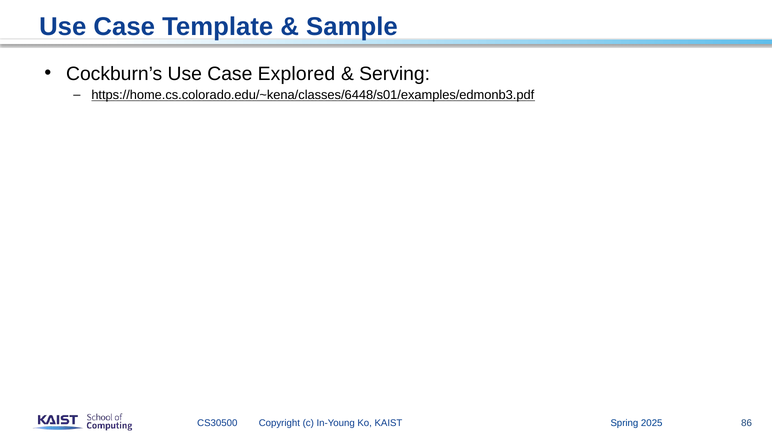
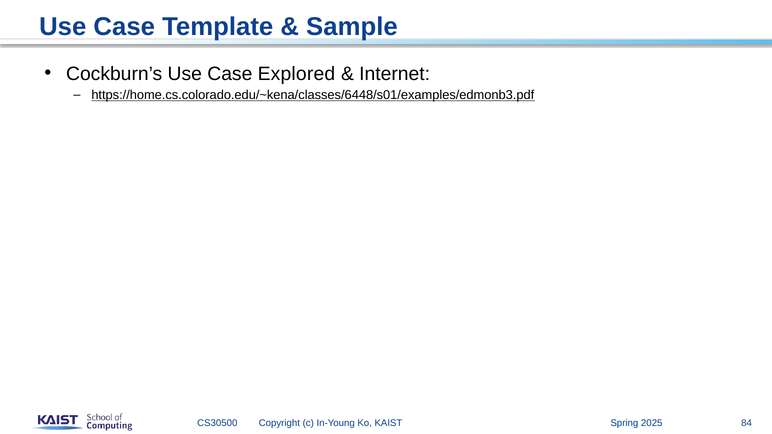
Serving: Serving -> Internet (395, 74)
86: 86 -> 84 (747, 423)
